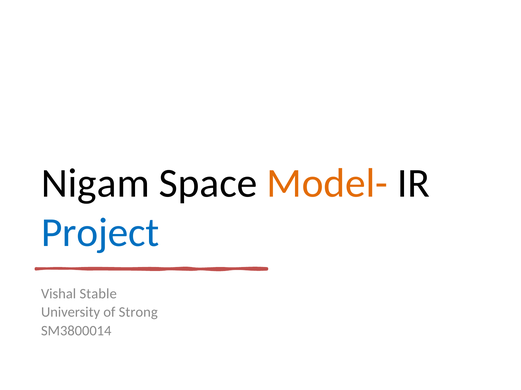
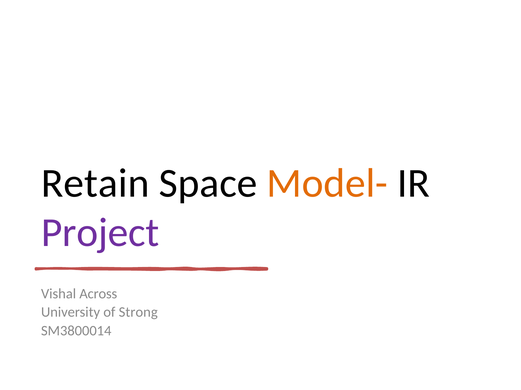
Nigam: Nigam -> Retain (95, 183)
Project colour: blue -> purple (100, 233)
Stable: Stable -> Across (98, 294)
